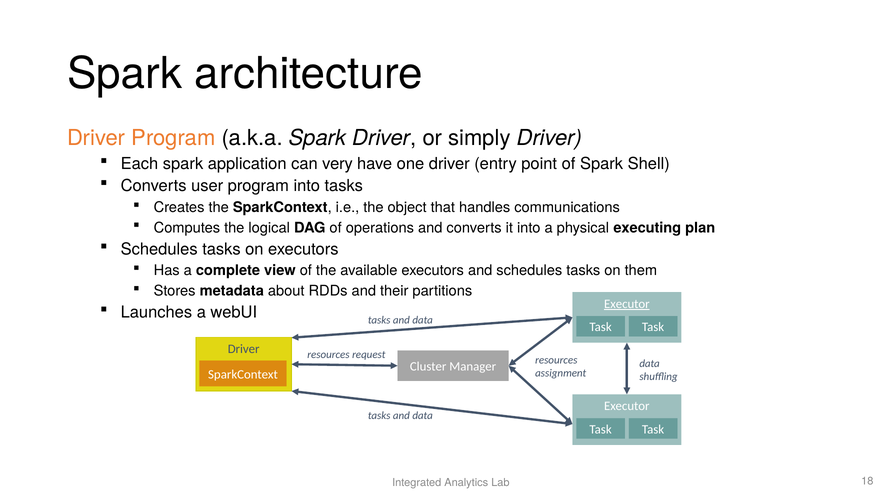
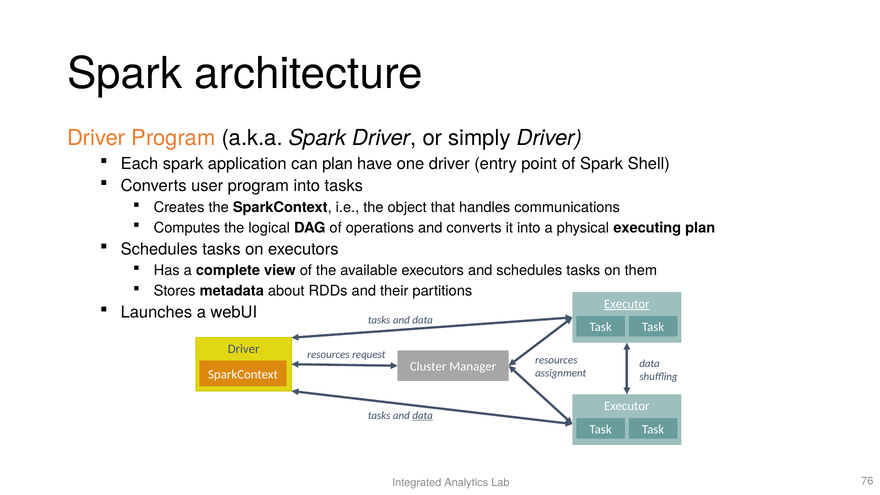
can very: very -> plan (337, 164)
data underline: none -> present (423, 416)
18: 18 -> 76 (867, 481)
